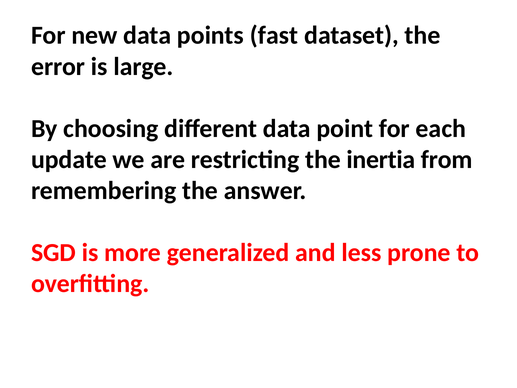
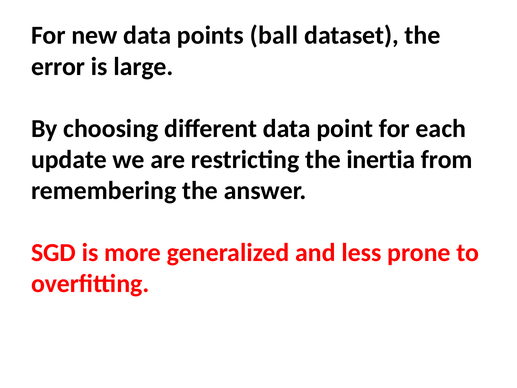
fast: fast -> ball (274, 35)
